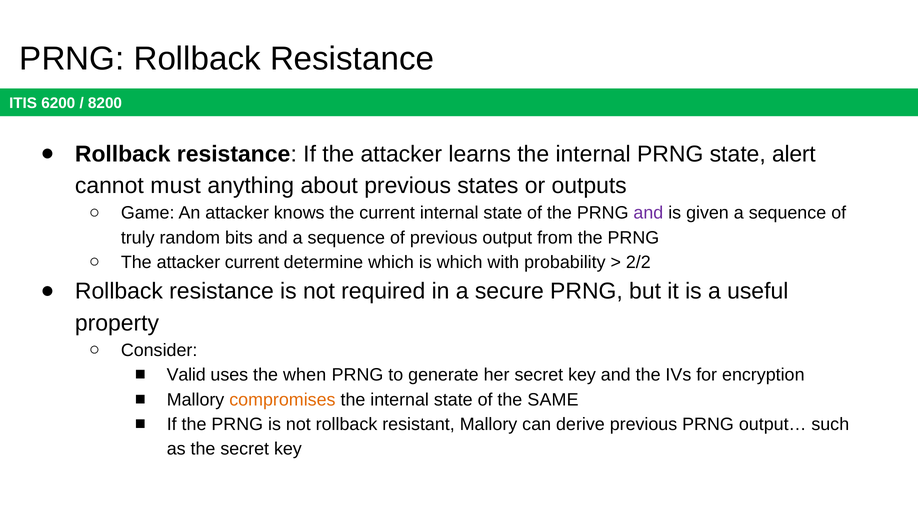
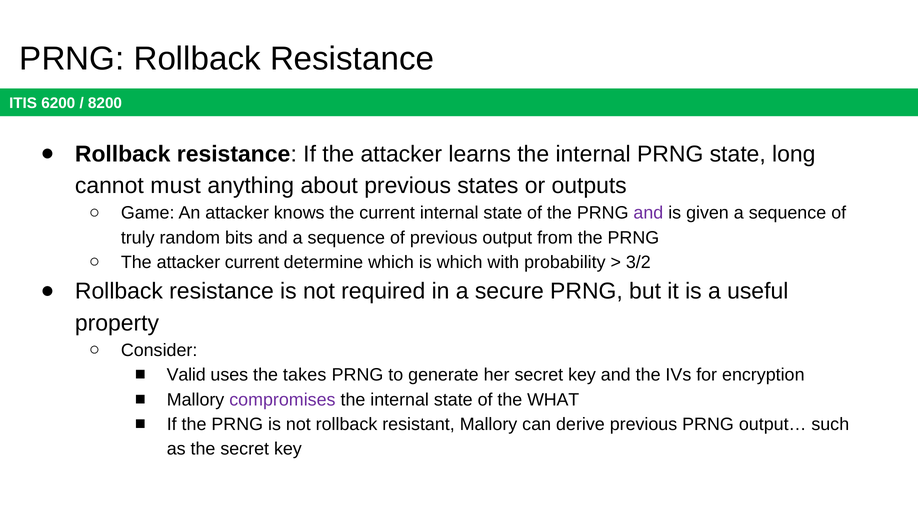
alert: alert -> long (794, 154)
2/2: 2/2 -> 3/2 (638, 262)
when: when -> takes (305, 375)
compromises colour: orange -> purple (282, 399)
SAME: SAME -> WHAT (553, 399)
